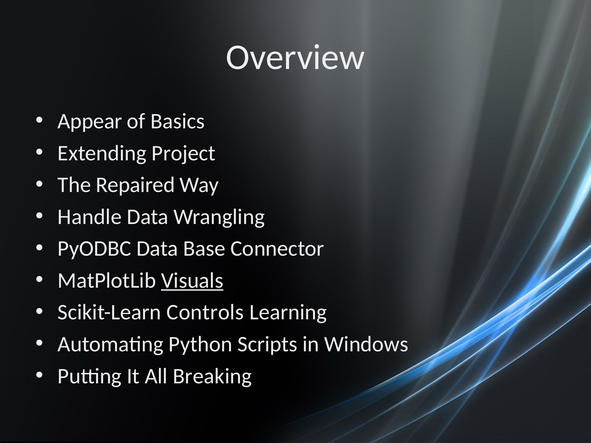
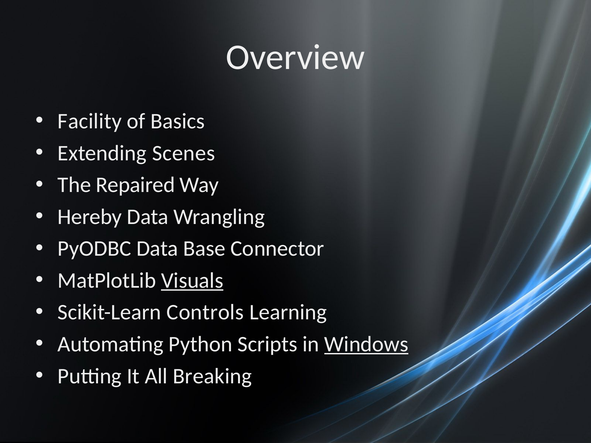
Appear: Appear -> Facility (90, 121)
Project: Project -> Scenes (184, 153)
Handle: Handle -> Hereby (90, 217)
Windows underline: none -> present (366, 344)
